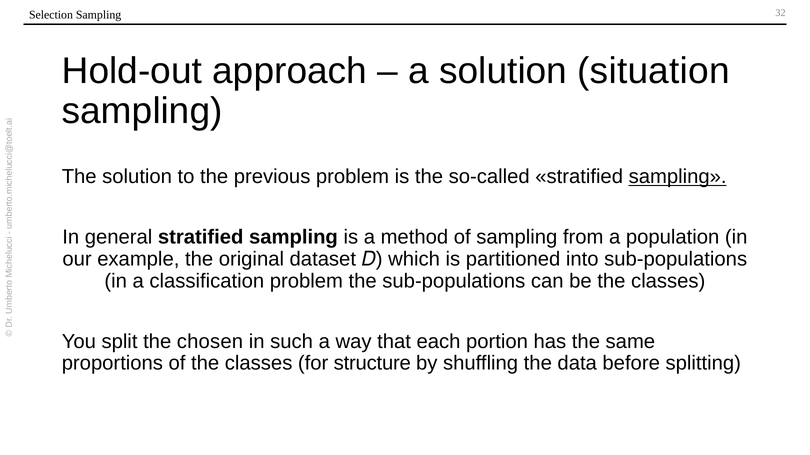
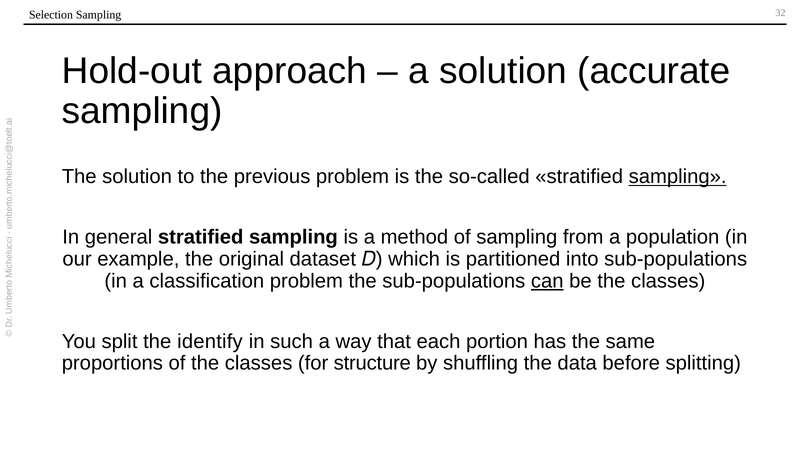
situation: situation -> accurate (654, 71)
can underline: none -> present (547, 281)
chosen: chosen -> identify (210, 342)
